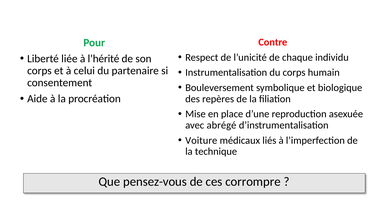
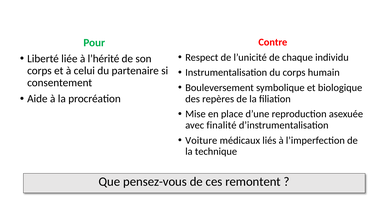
abrégé: abrégé -> finalité (221, 125)
corrompre: corrompre -> remontent (253, 181)
